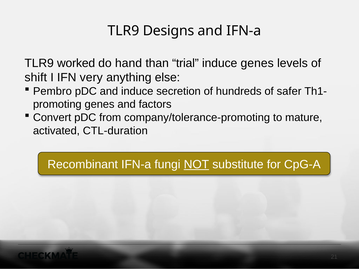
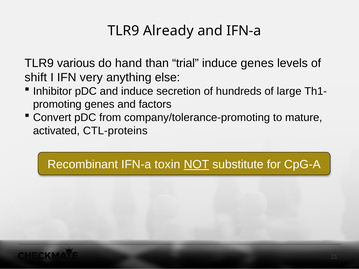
Designs: Designs -> Already (168, 31)
worked: worked -> various (76, 63)
Pembro: Pembro -> Inhibitor (52, 91)
safer: safer -> large (289, 91)
CTL-duration: CTL-duration -> CTL-proteins (115, 131)
fungi: fungi -> toxin (167, 165)
